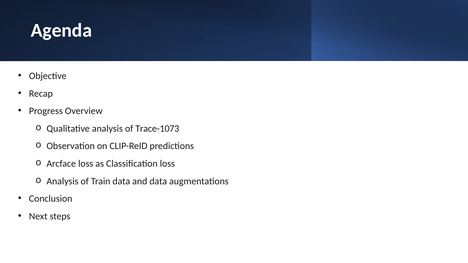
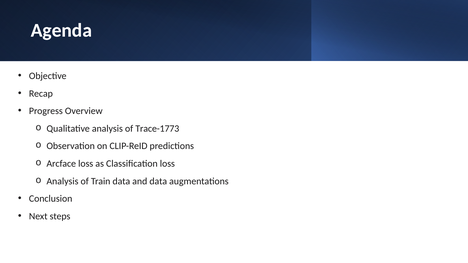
Trace-1073: Trace-1073 -> Trace-1773 (157, 129)
